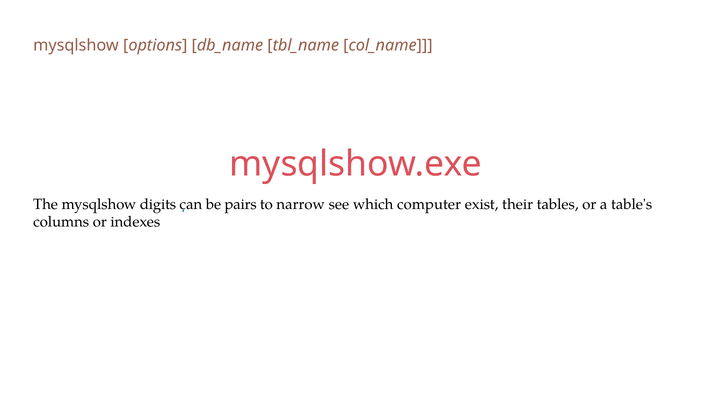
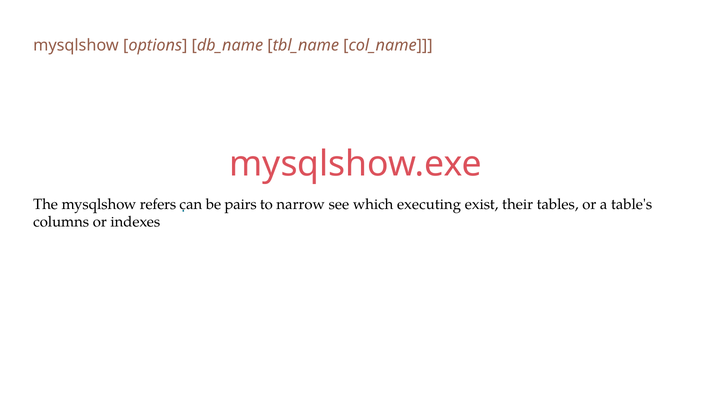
digits: digits -> refers (158, 204)
computer: computer -> executing (429, 204)
